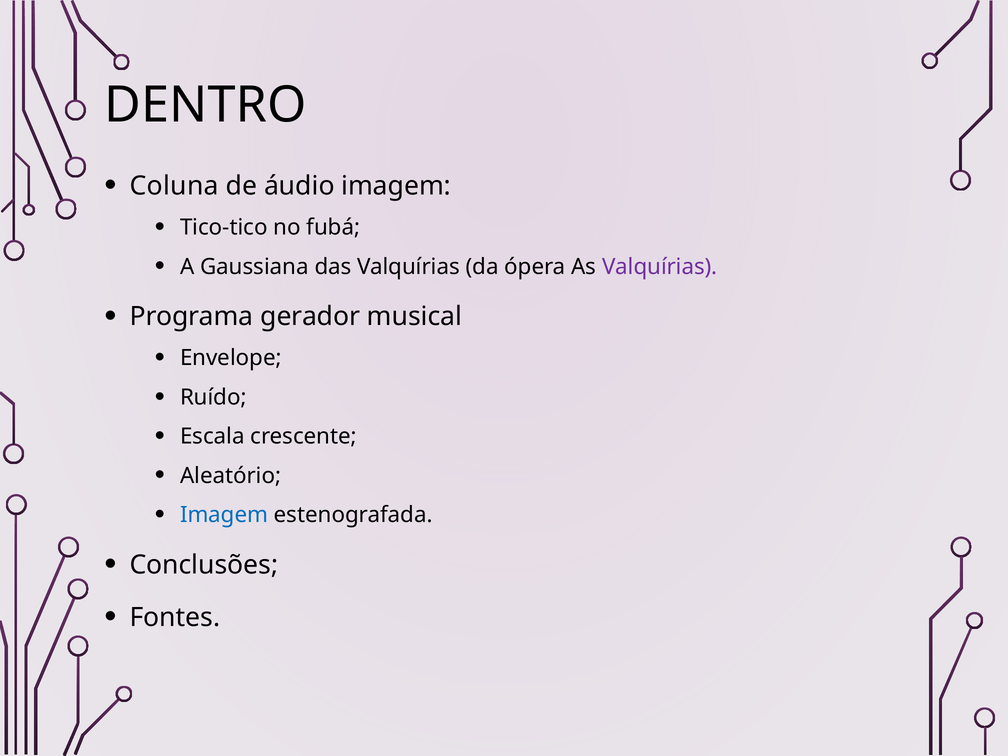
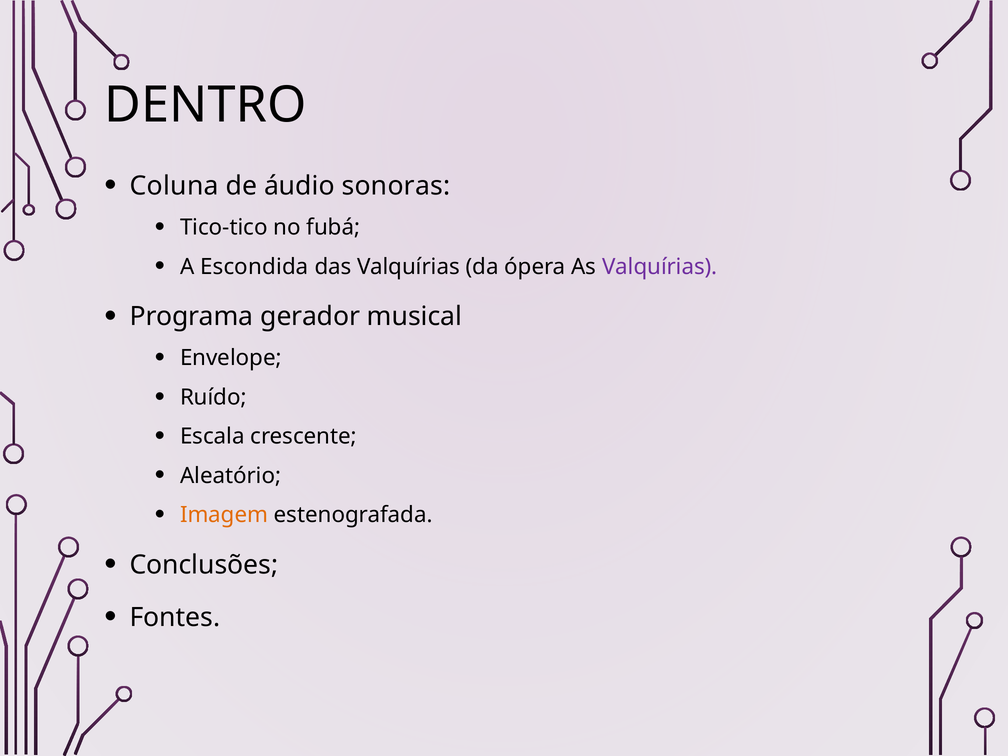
áudio imagem: imagem -> sonoras (396, 186)
Gaussiana: Gaussiana -> Escondida (254, 267)
Imagem colour: blue -> orange (224, 515)
